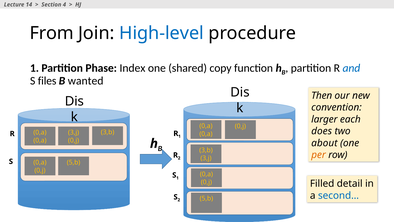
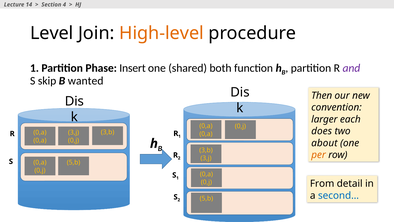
From: From -> Level (52, 33)
High-level colour: blue -> orange (162, 33)
Index: Index -> Insert (133, 68)
copy: copy -> both (221, 68)
and colour: blue -> purple (351, 68)
files: files -> skip (47, 81)
Filled: Filled -> From (322, 183)
